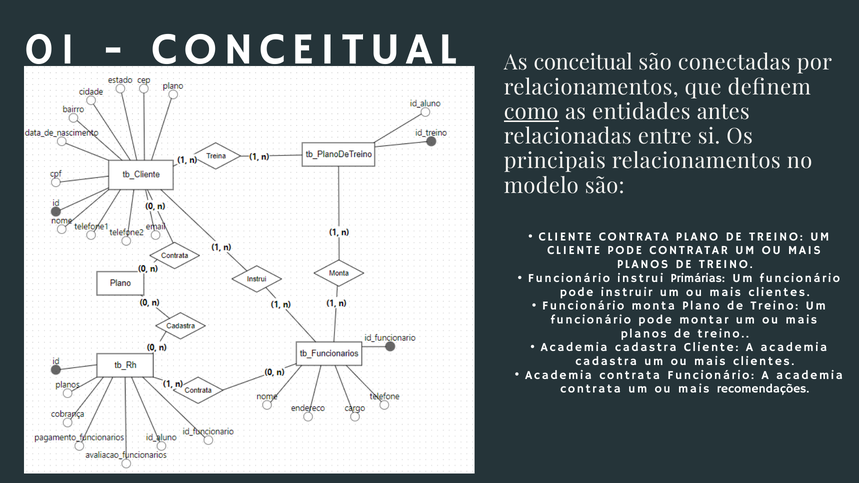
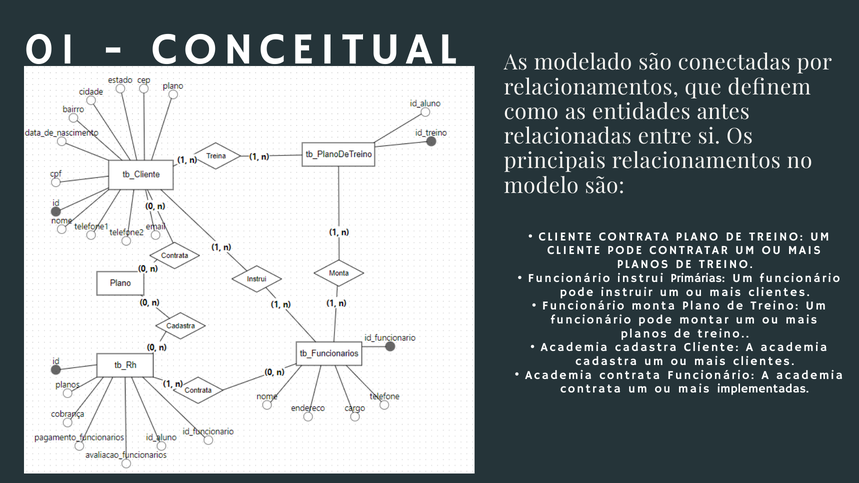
As conceitual: conceitual -> modelado (583, 63)
como underline: present -> none (531, 112)
recomendações: recomendações -> implementadas (763, 389)
